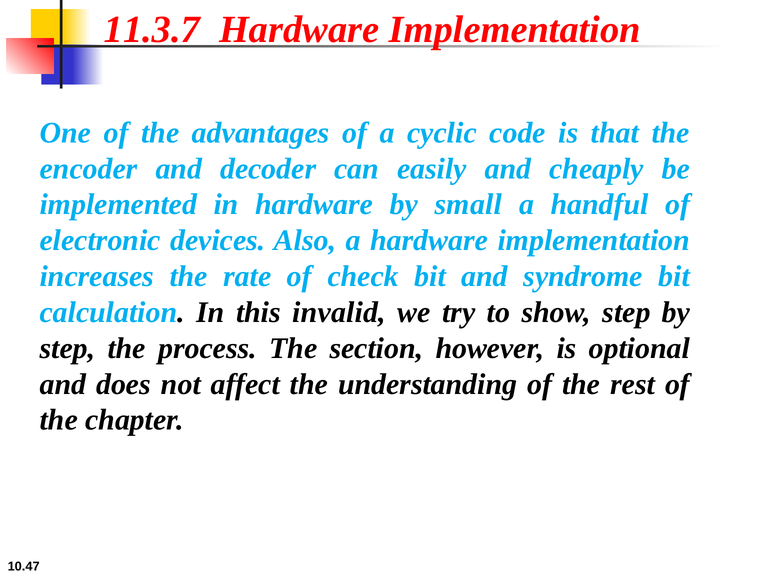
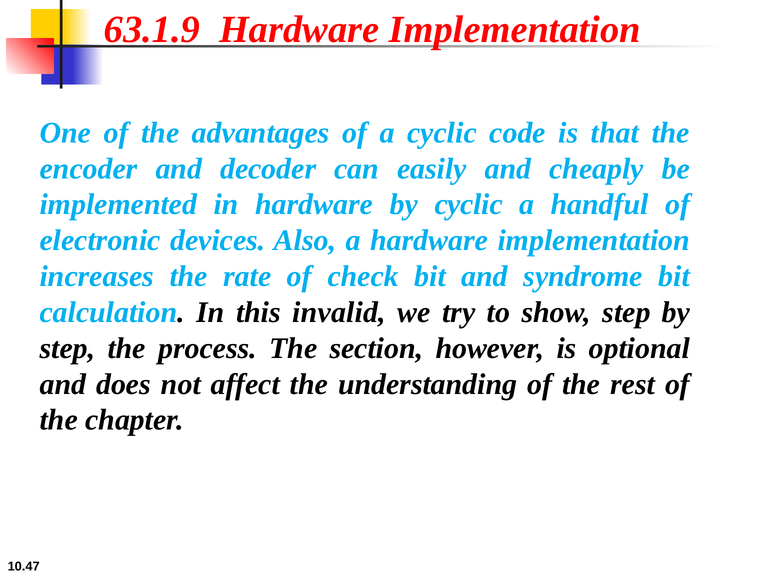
11.3.7: 11.3.7 -> 63.1.9 (152, 30)
by small: small -> cyclic (469, 204)
